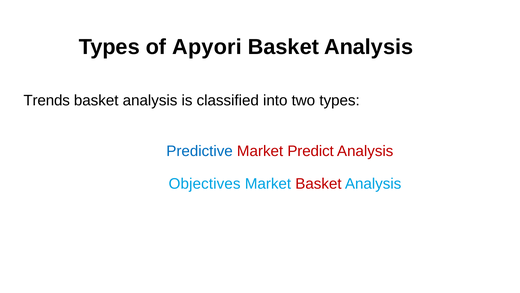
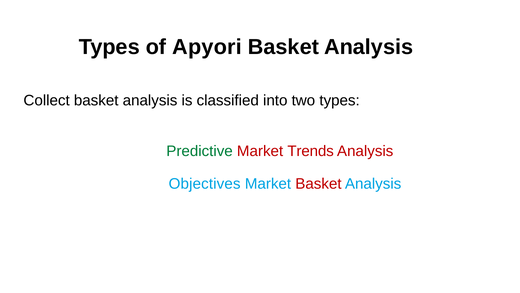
Trends: Trends -> Collect (47, 100)
Predictive colour: blue -> green (200, 151)
Predict: Predict -> Trends (311, 151)
